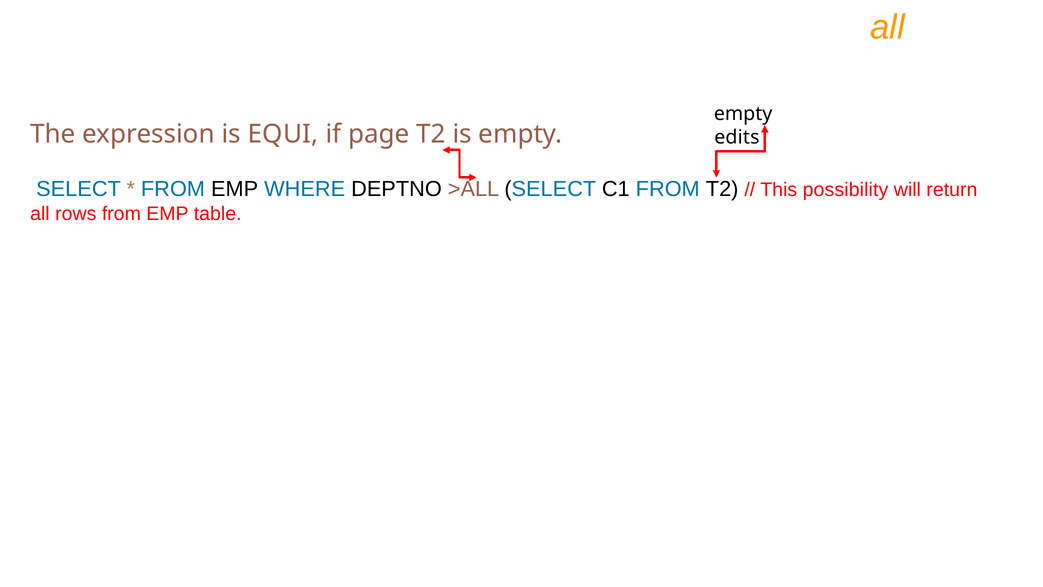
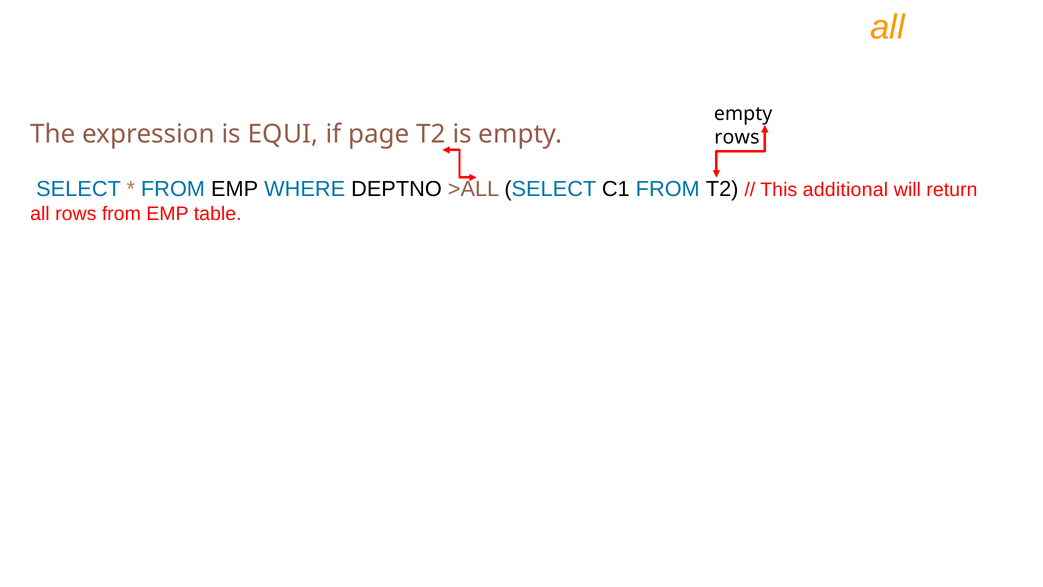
edits: edits -> rows (737, 137)
possibility: possibility -> additional (845, 190)
